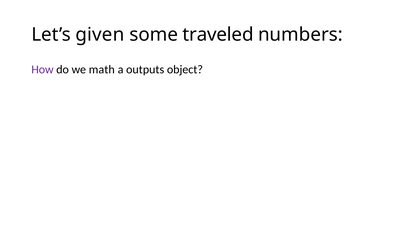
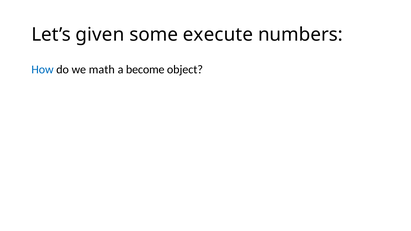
traveled: traveled -> execute (218, 35)
How colour: purple -> blue (42, 69)
outputs: outputs -> become (145, 69)
